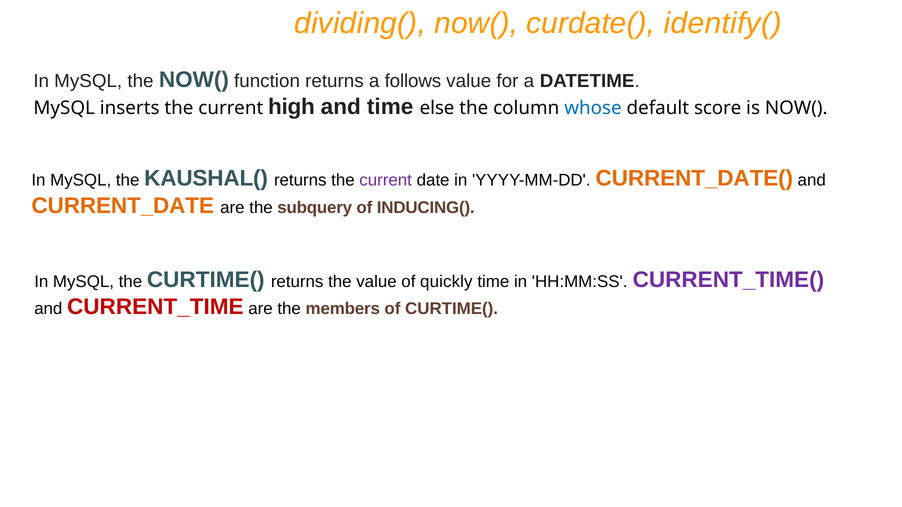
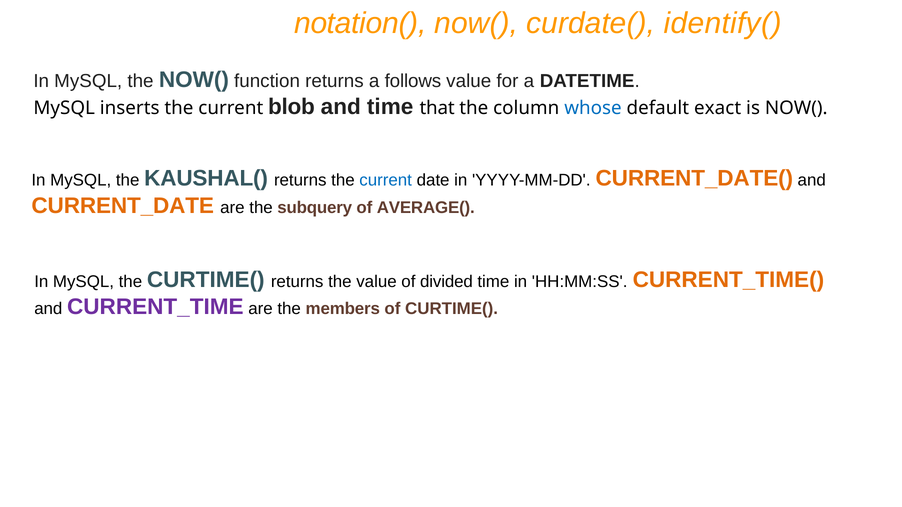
dividing(: dividing( -> notation( (360, 23)
high: high -> blob (291, 107)
else: else -> that (437, 108)
score: score -> exact (718, 108)
current colour: purple -> blue (386, 181)
INDUCING(: INDUCING( -> AVERAGE( (426, 208)
quickly: quickly -> divided (446, 282)
CURRENT_TIME( colour: purple -> orange (728, 280)
CURRENT_TIME colour: red -> purple (155, 307)
